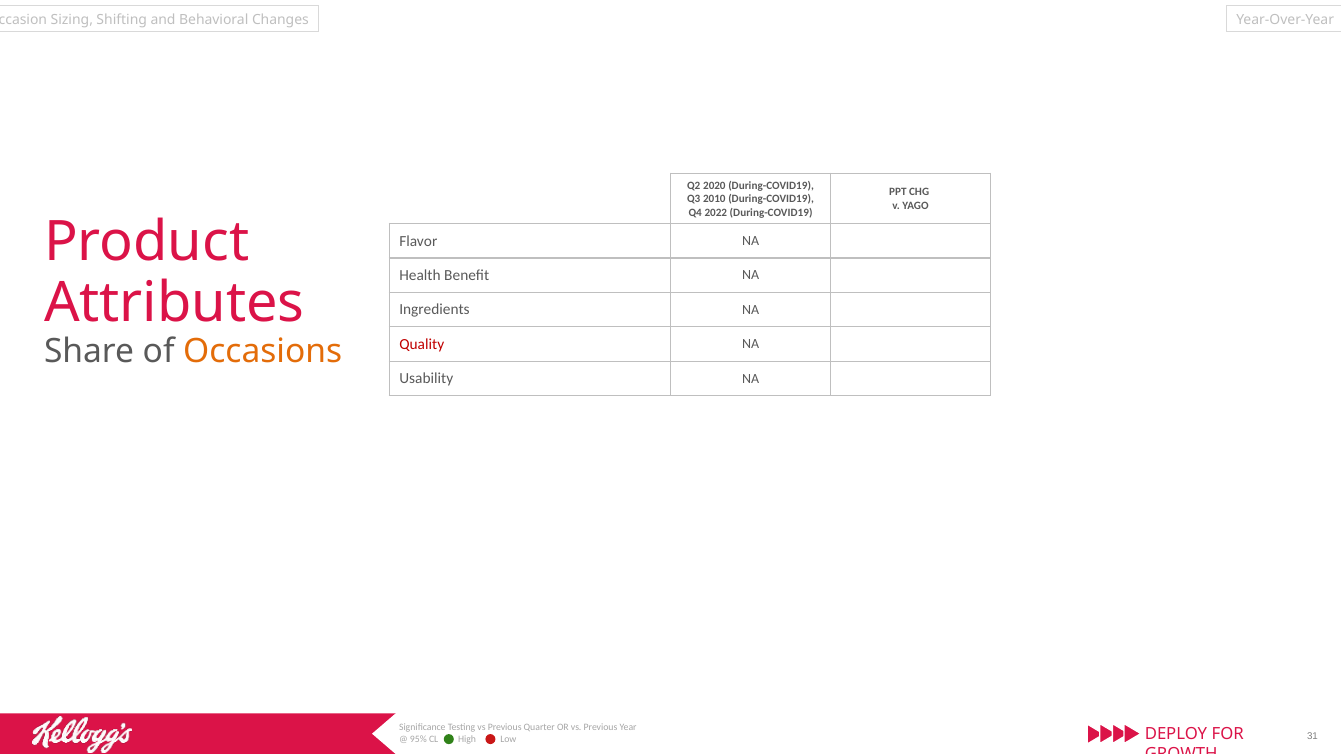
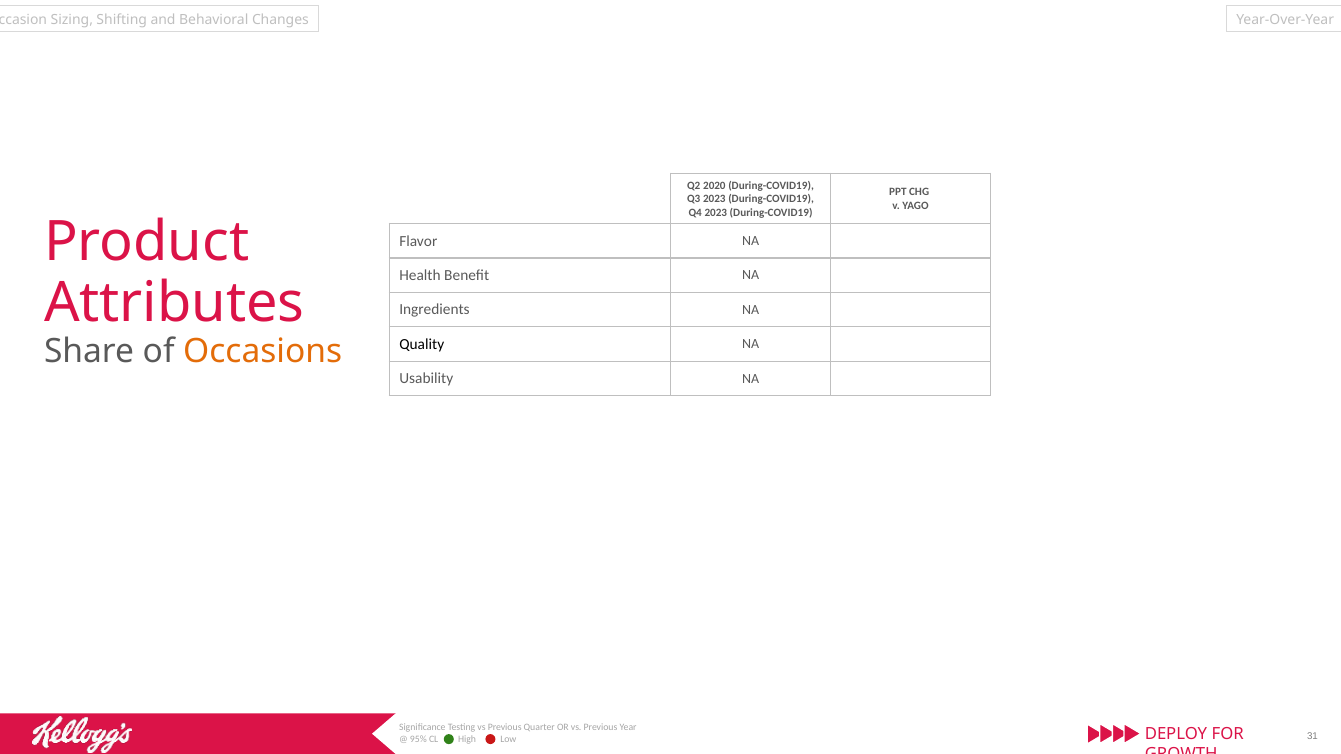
Q3 2010: 2010 -> 2023 (714, 199)
Q4 2022: 2022 -> 2023 (716, 213)
Quality colour: red -> black (422, 344)
